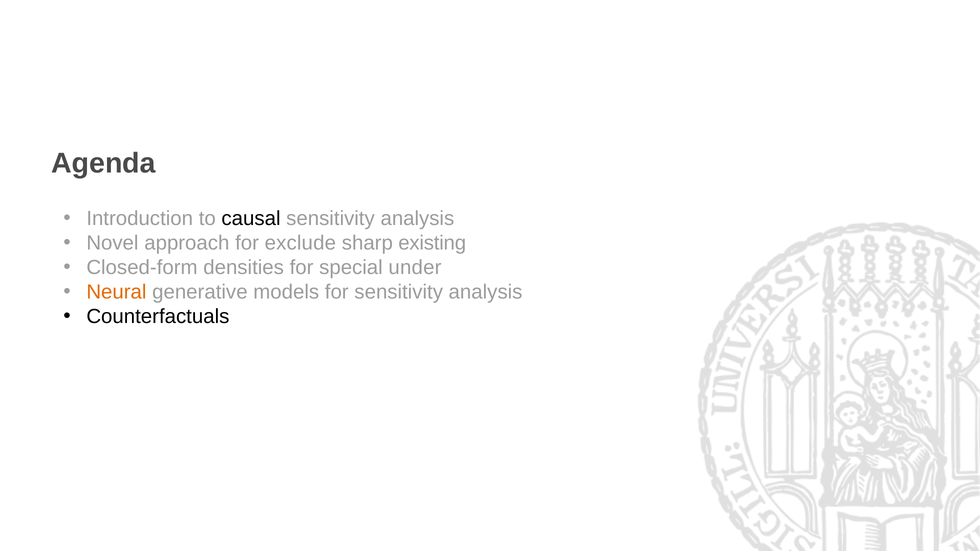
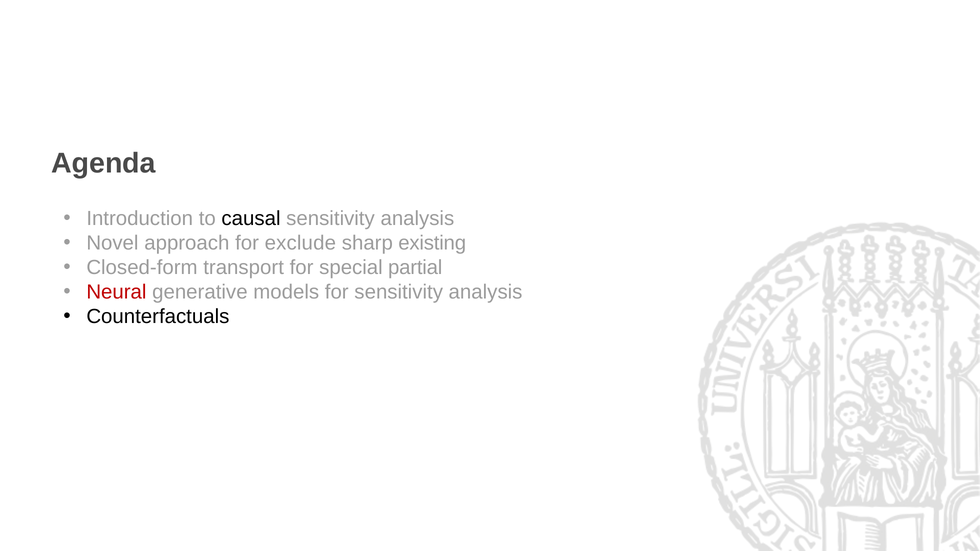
densities: densities -> transport (244, 268)
under: under -> partial (415, 268)
Neural colour: orange -> red (116, 292)
